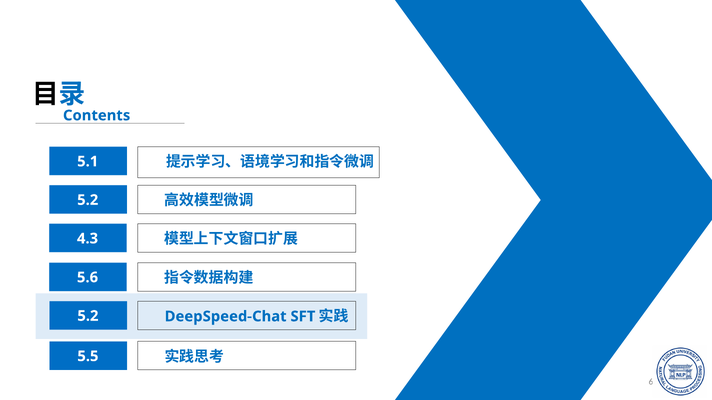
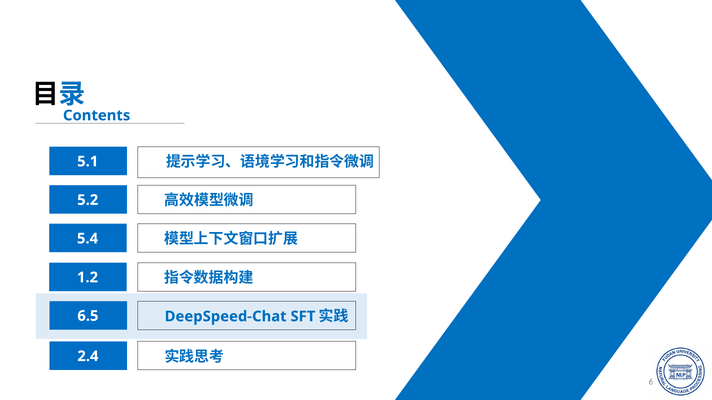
4.3: 4.3 -> 5.4 (88, 239)
5.6: 5.6 -> 1.2 (88, 278)
5.2: 5.2 -> 6.5 (88, 316)
5.5: 5.5 -> 2.4 (88, 357)
